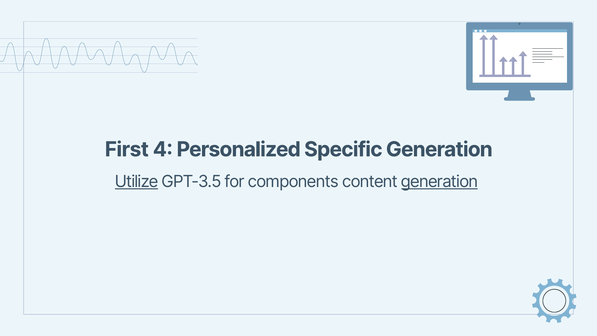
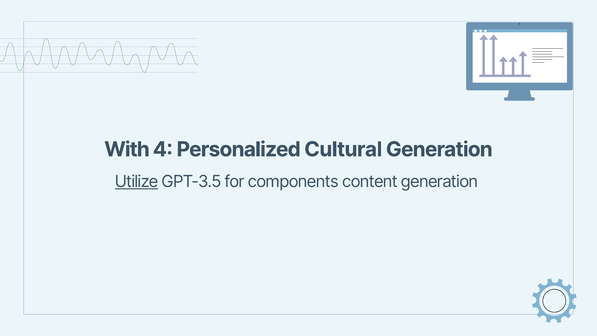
First: First -> With (127, 149)
Specific: Specific -> Cultural (343, 149)
generation underline: present -> none (440, 181)
